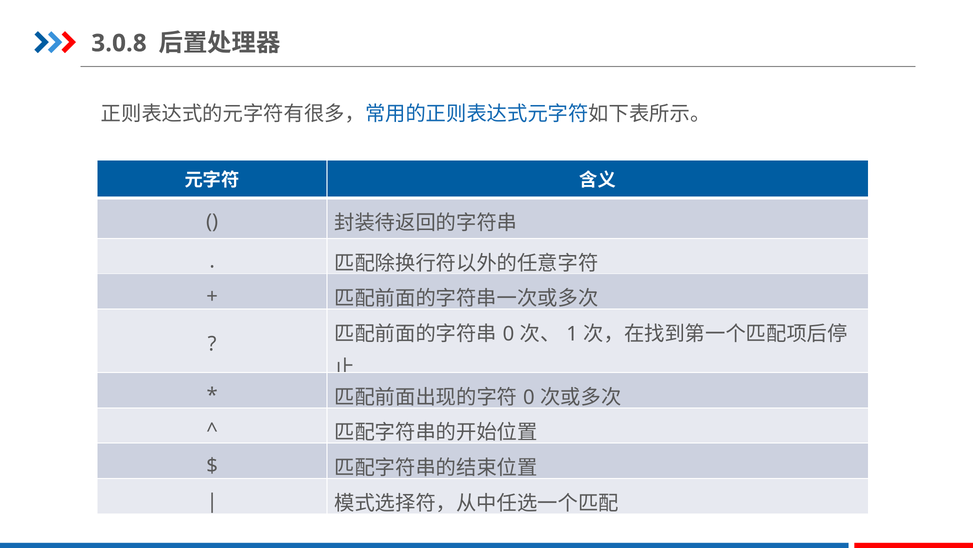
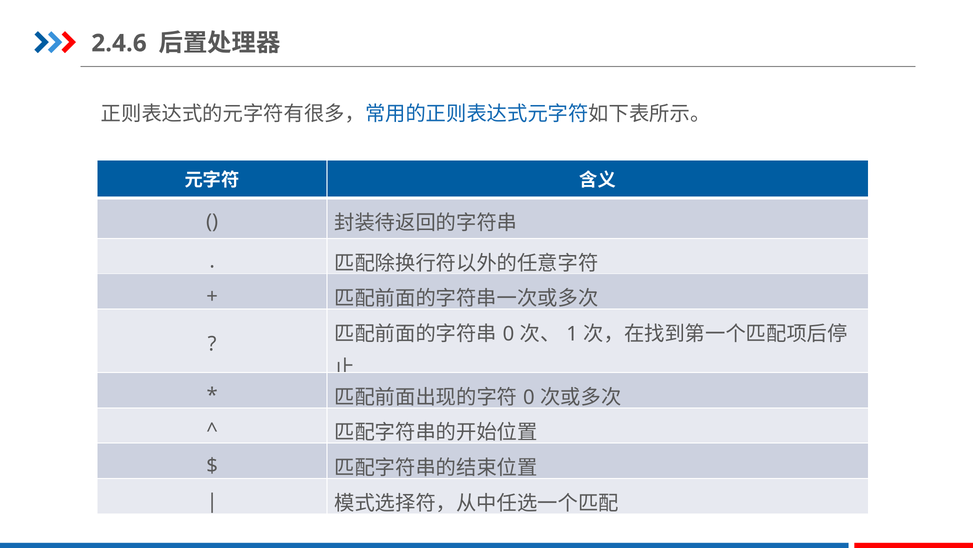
3.0.8: 3.0.8 -> 2.4.6 (119, 43)
